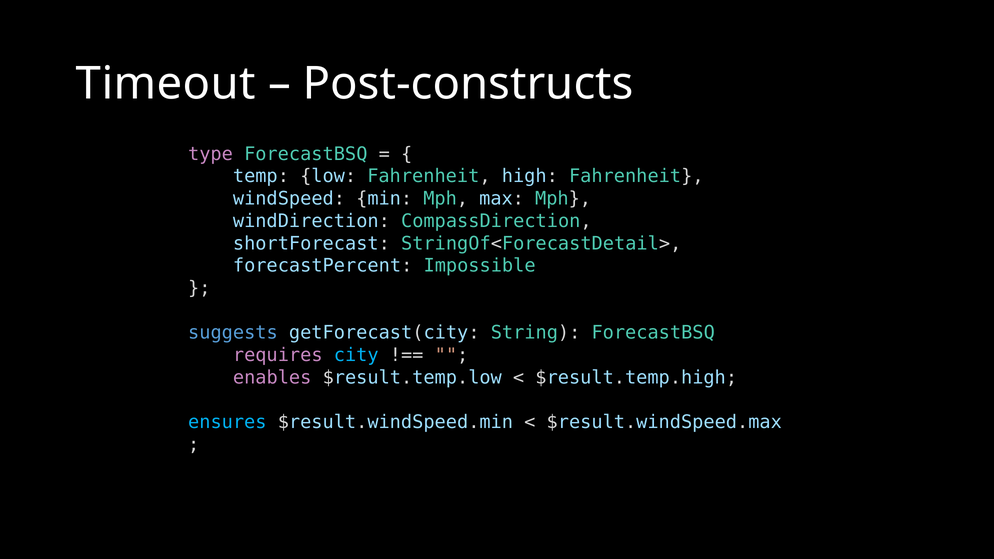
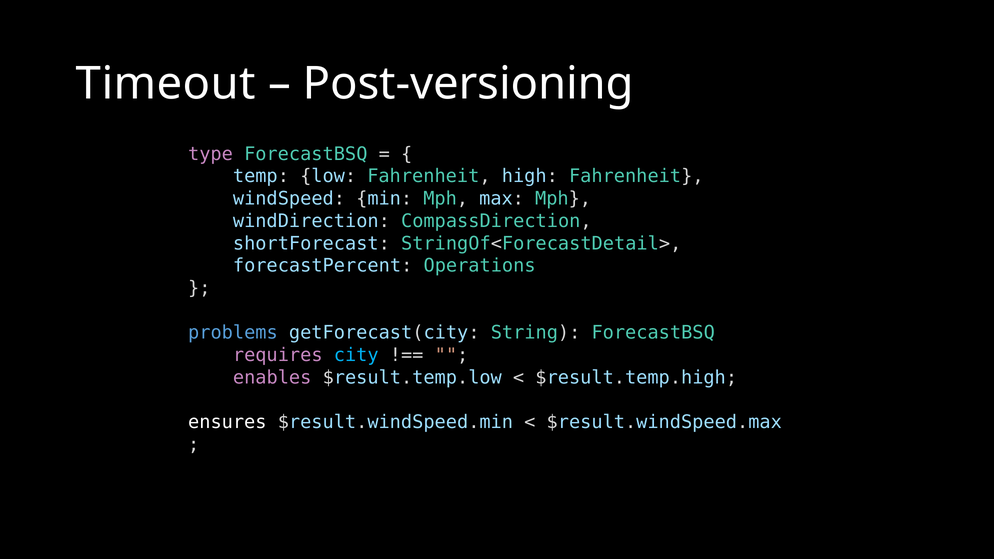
Post-constructs: Post-constructs -> Post-versioning (468, 83)
Impossible: Impossible -> Operations (480, 266)
suggests: suggests -> problems (233, 333)
ensures colour: light blue -> white (227, 422)
